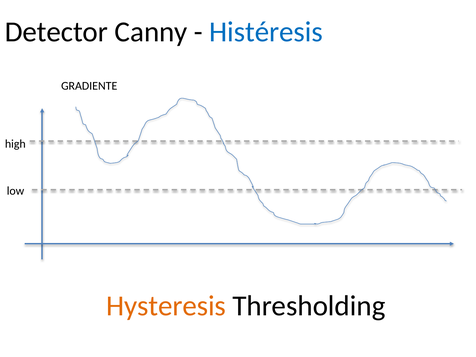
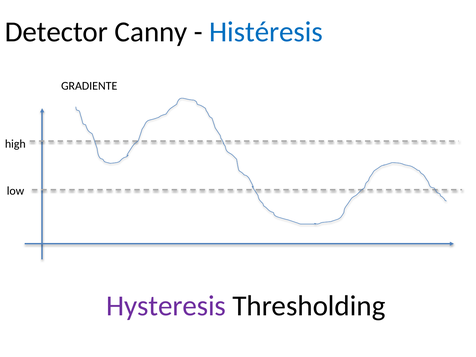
Hysteresis colour: orange -> purple (166, 306)
